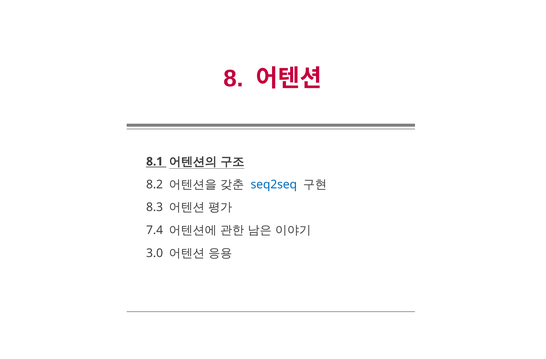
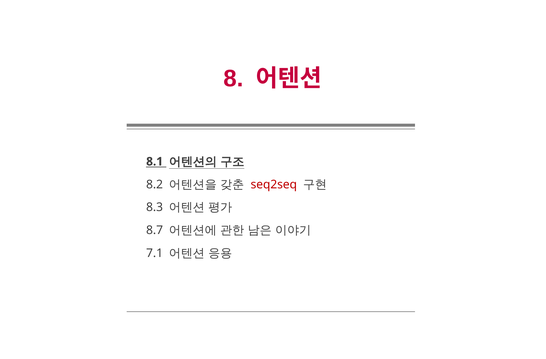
seq2seq colour: blue -> red (274, 184)
7.4: 7.4 -> 8.7 (155, 230)
3.0: 3.0 -> 7.1 (155, 253)
